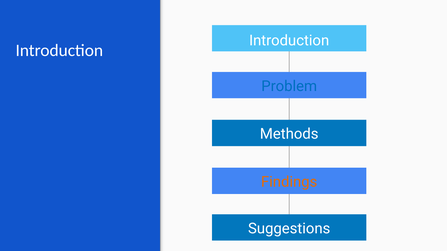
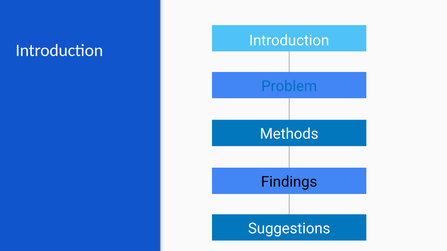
Findings colour: orange -> black (289, 182)
